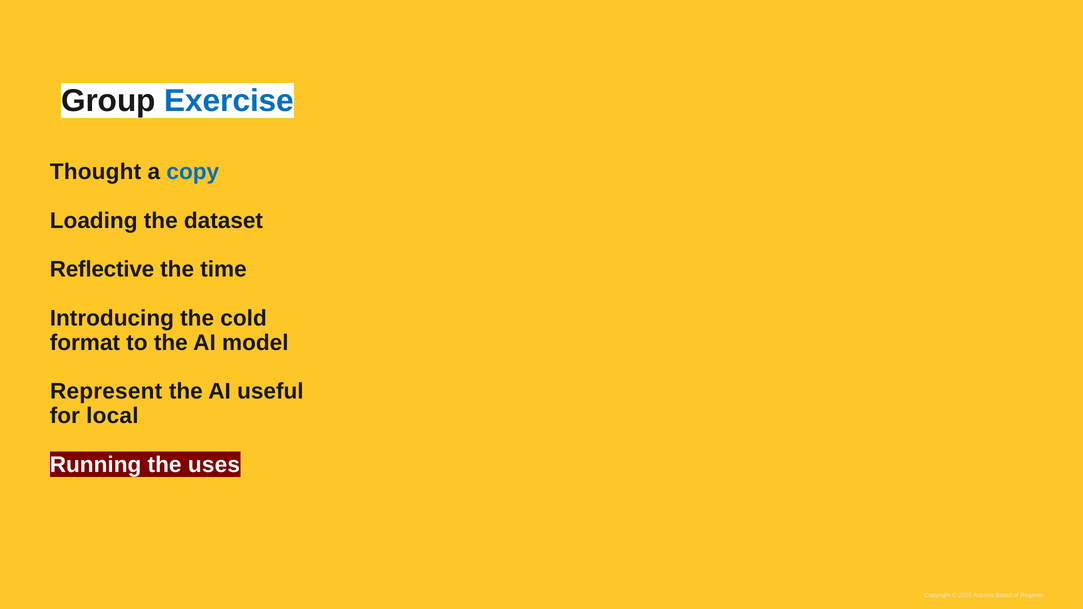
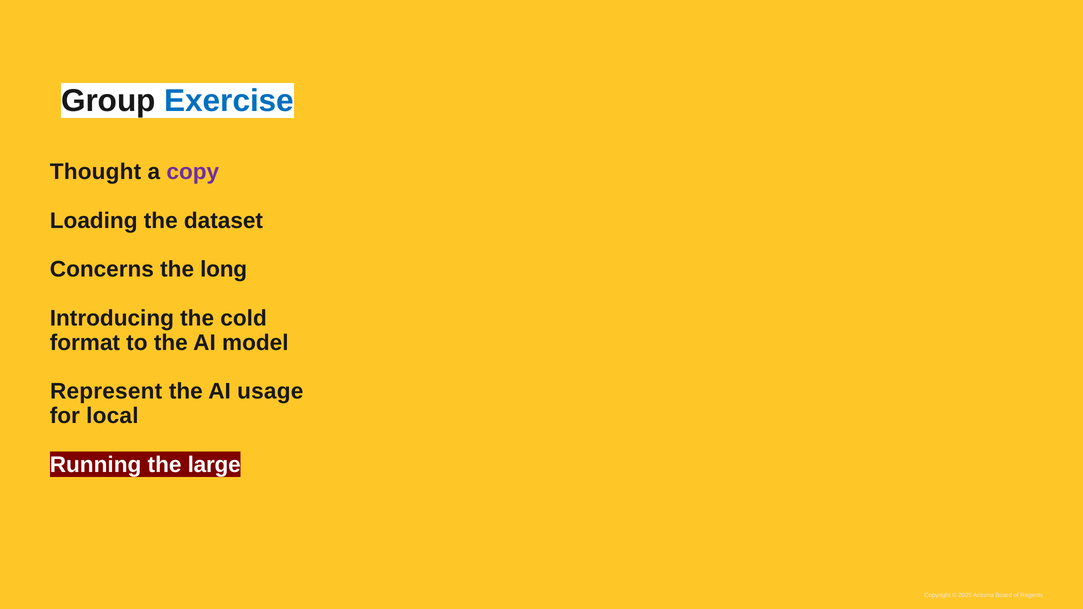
copy colour: blue -> purple (193, 172)
Reflective: Reflective -> Concerns (102, 270)
time: time -> long (224, 270)
useful: useful -> usage (270, 392)
uses: uses -> large (214, 465)
